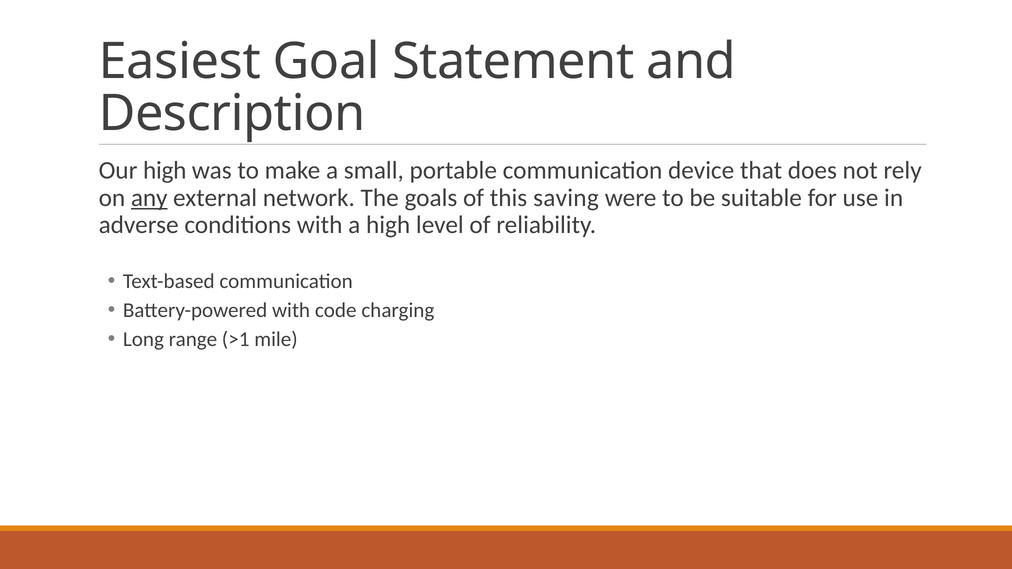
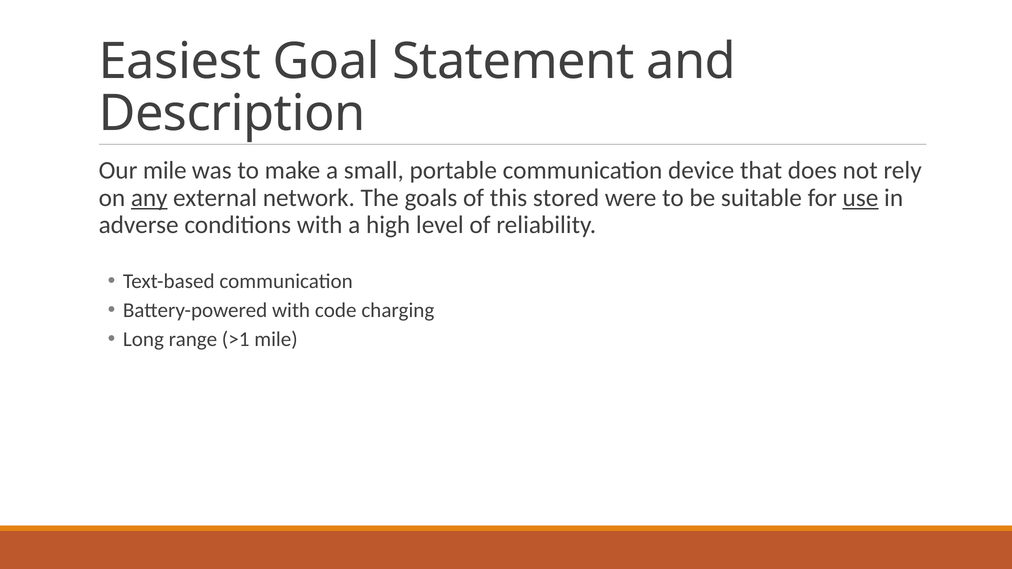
Our high: high -> mile (165, 171)
saving: saving -> stored (566, 198)
use underline: none -> present (860, 198)
